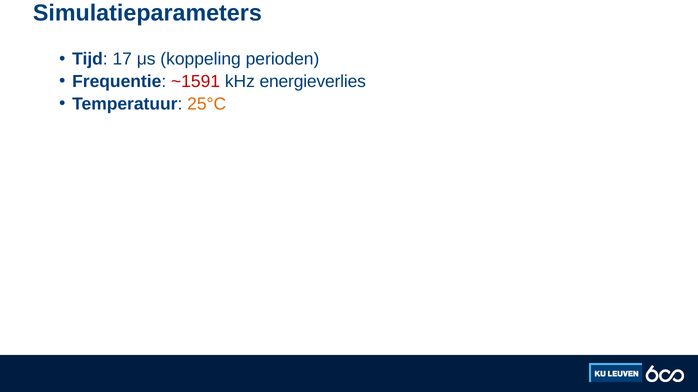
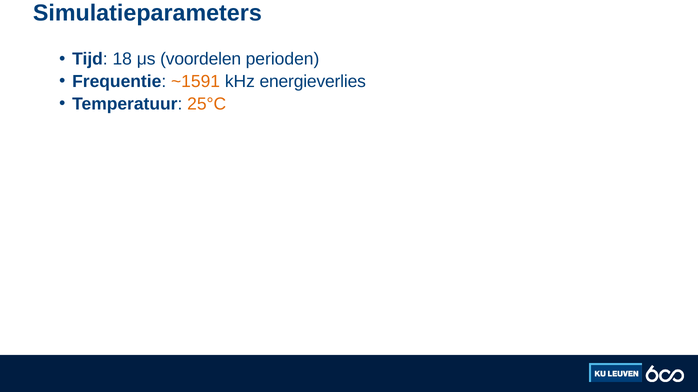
17: 17 -> 18 (122, 59)
koppeling: koppeling -> voordelen (201, 59)
~1591 colour: red -> orange (196, 82)
